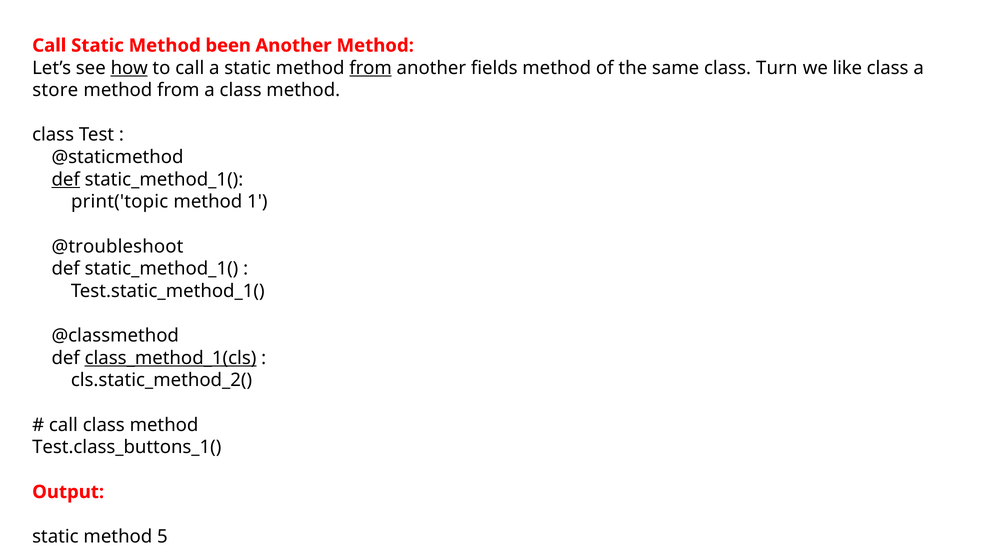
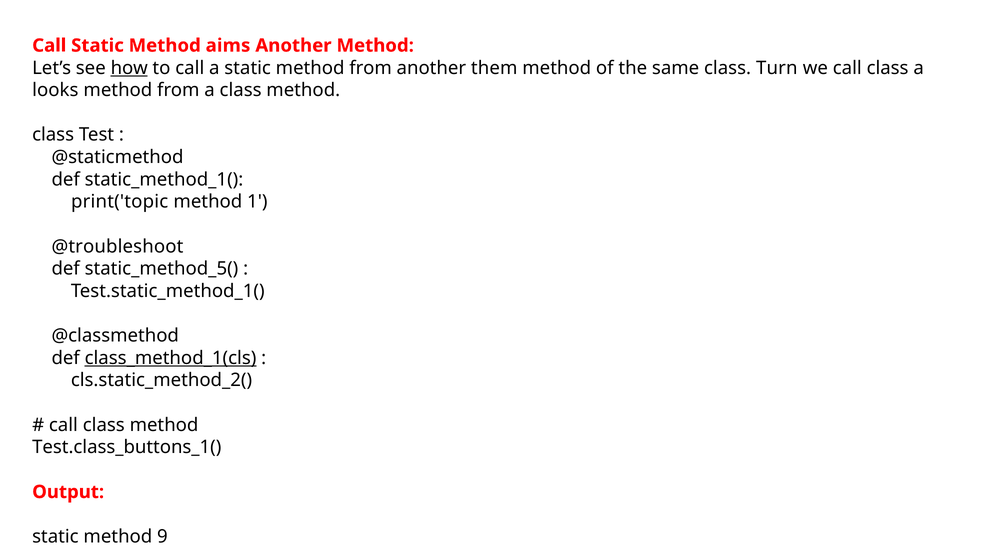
been: been -> aims (228, 46)
from underline: present -> none (371, 68)
fields: fields -> them (494, 68)
we like: like -> call (847, 68)
store: store -> looks (55, 90)
def underline: present -> none (66, 180)
static_method_1(: static_method_1( -> static_method_5( (161, 269)
5: 5 -> 9 (162, 537)
